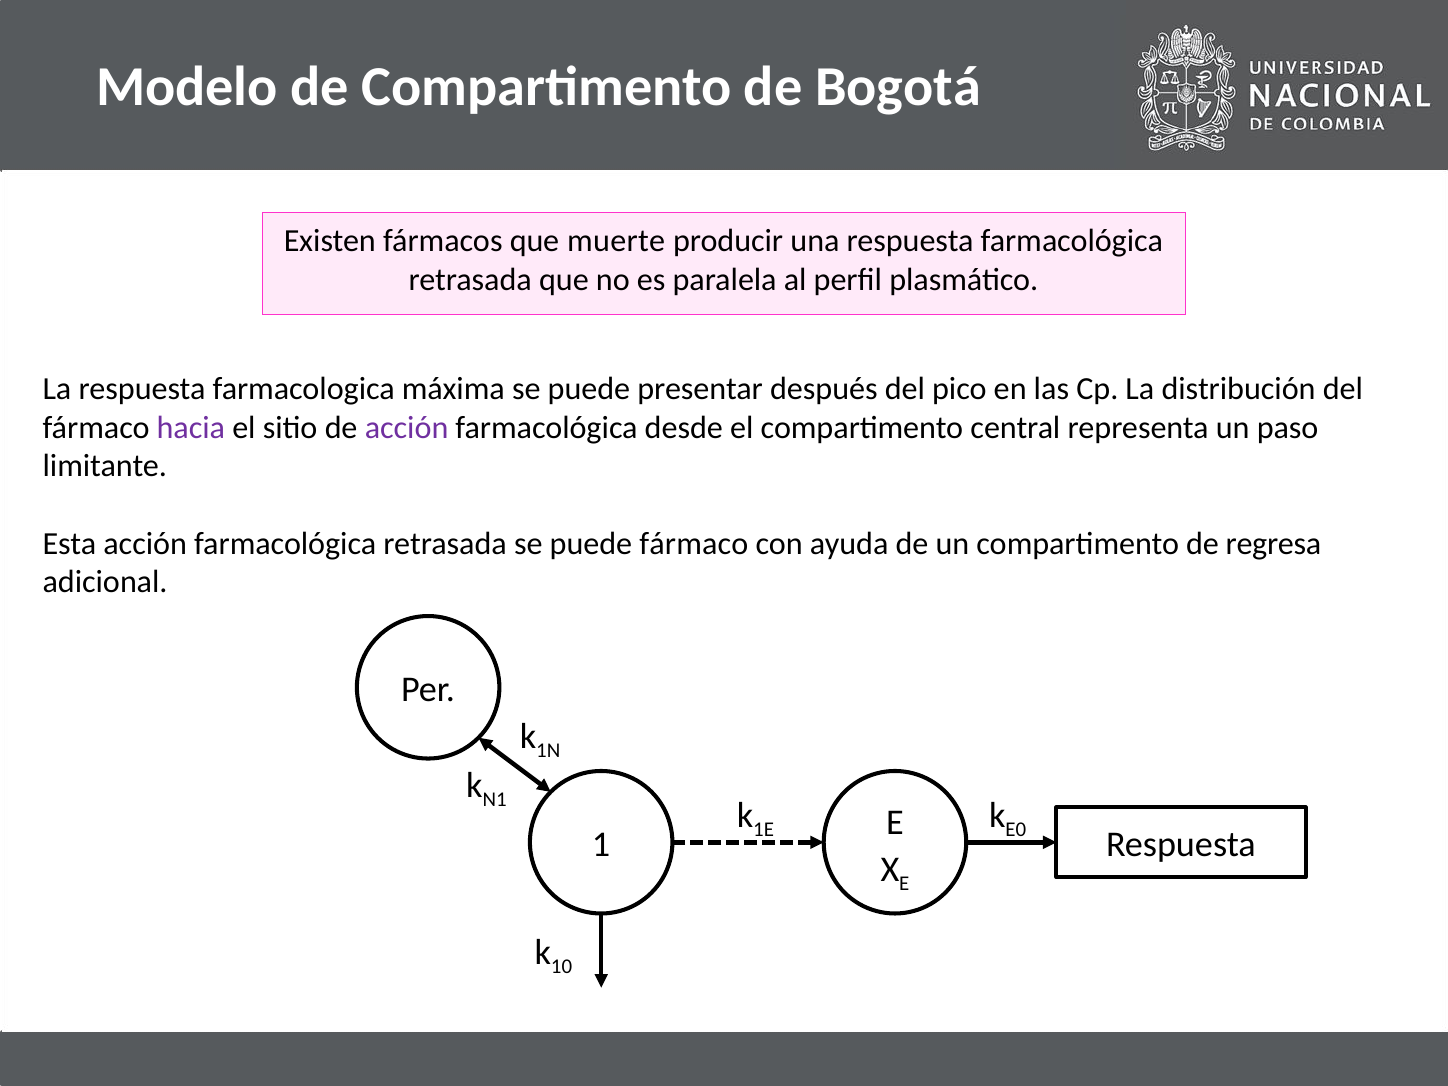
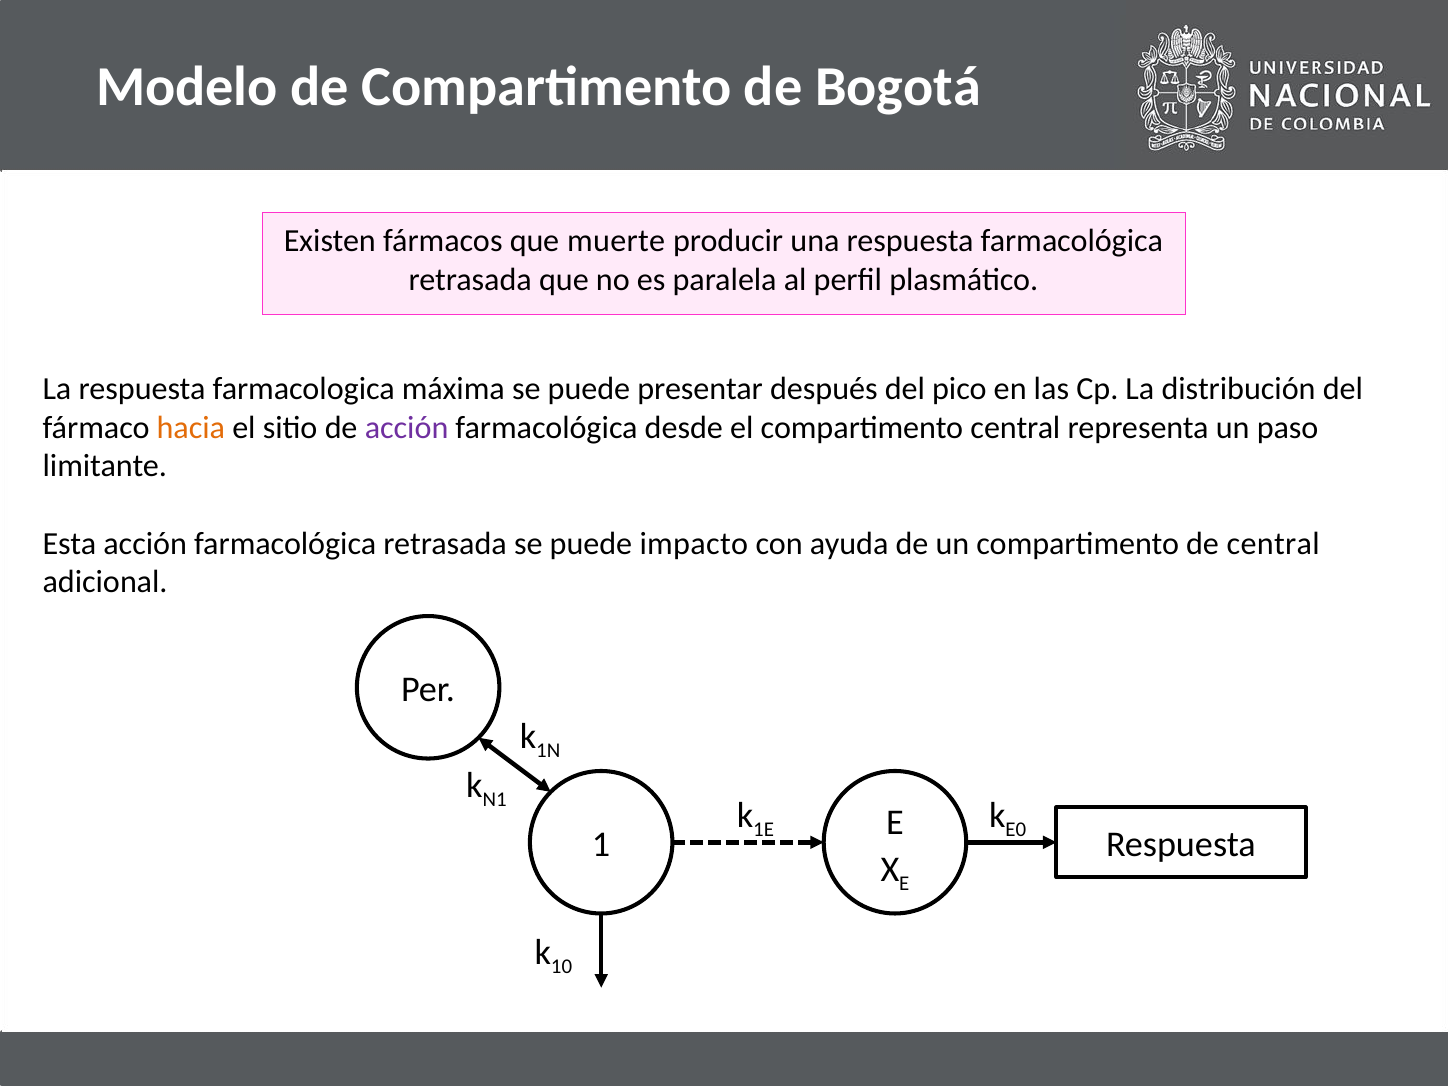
hacia colour: purple -> orange (191, 428)
puede fármaco: fármaco -> impacto (694, 544)
de regresa: regresa -> central (1273, 544)
